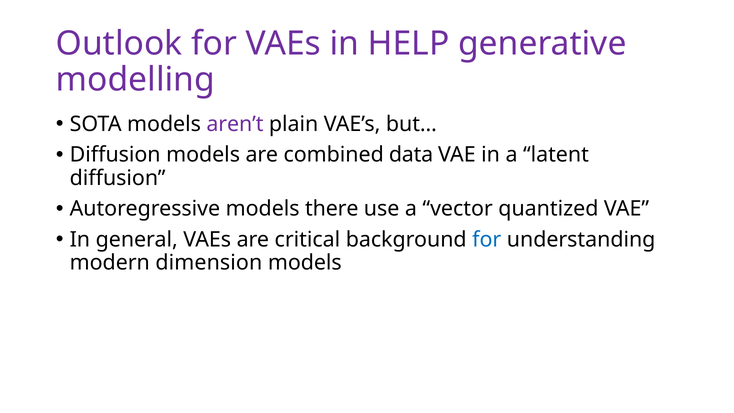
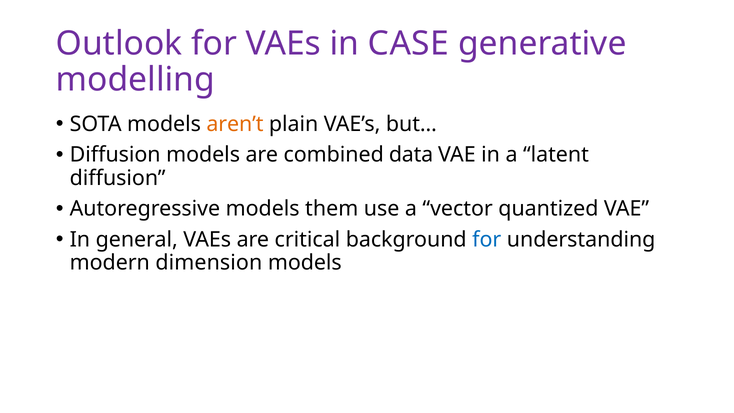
HELP: HELP -> CASE (408, 43)
aren’t colour: purple -> orange (235, 124)
there: there -> them (332, 209)
